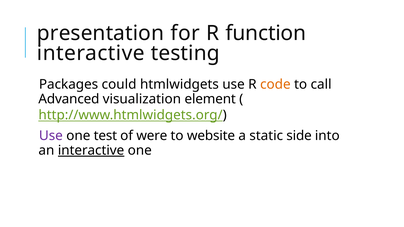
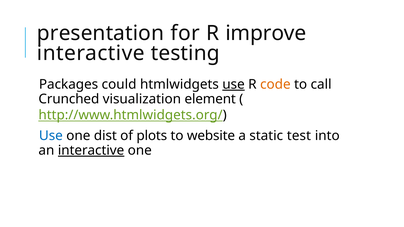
function: function -> improve (266, 33)
use underline: none -> present (234, 84)
Advanced: Advanced -> Crunched (69, 99)
Use colour: purple -> blue (51, 136)
test: test -> dist (105, 136)
were: were -> plots (152, 136)
side: side -> test (299, 136)
